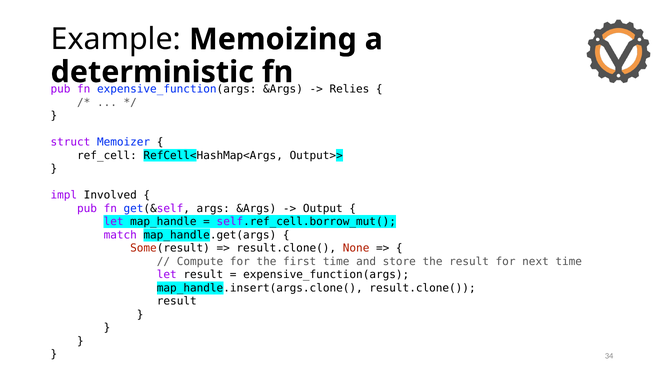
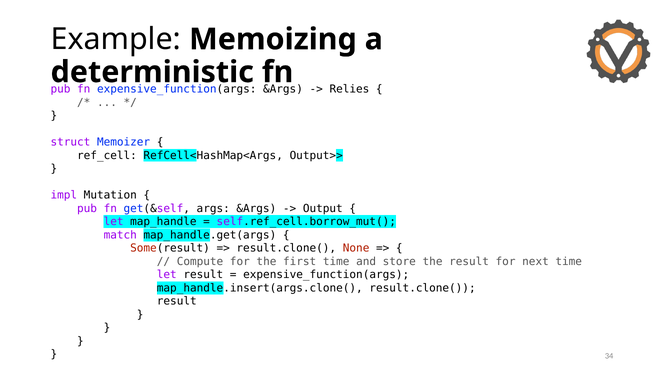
Involved: Involved -> Mutation (110, 195)
